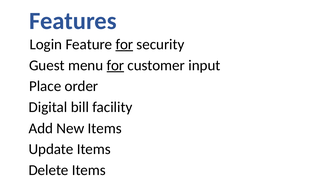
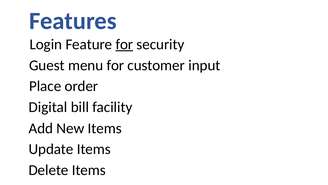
for underline: present -> none (115, 65)
